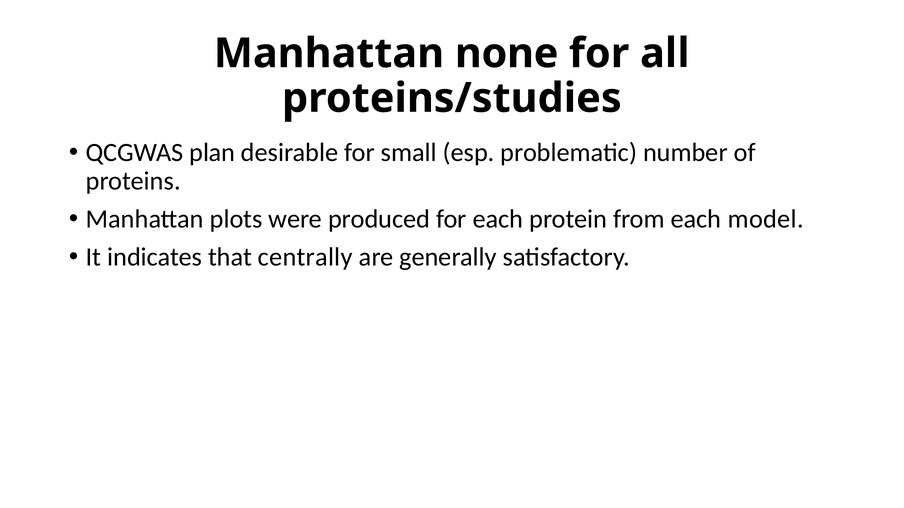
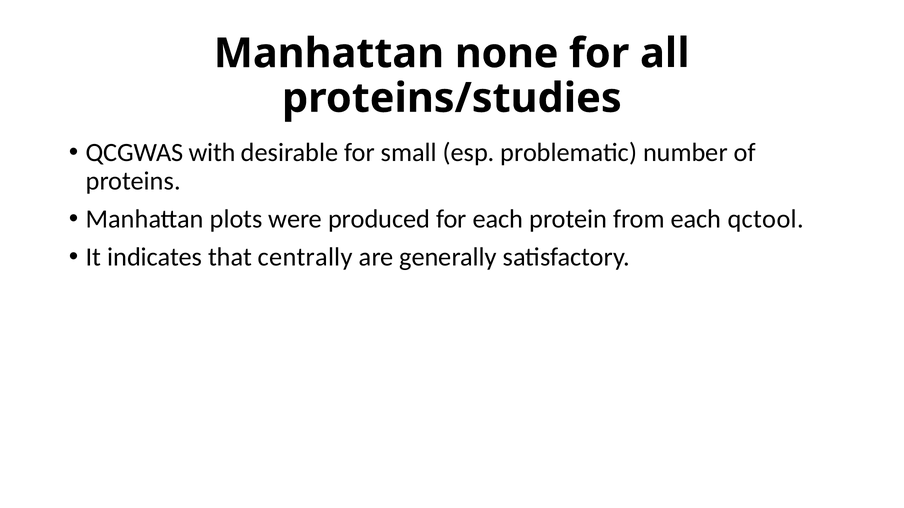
plan: plan -> with (212, 153)
model: model -> qctool (766, 219)
